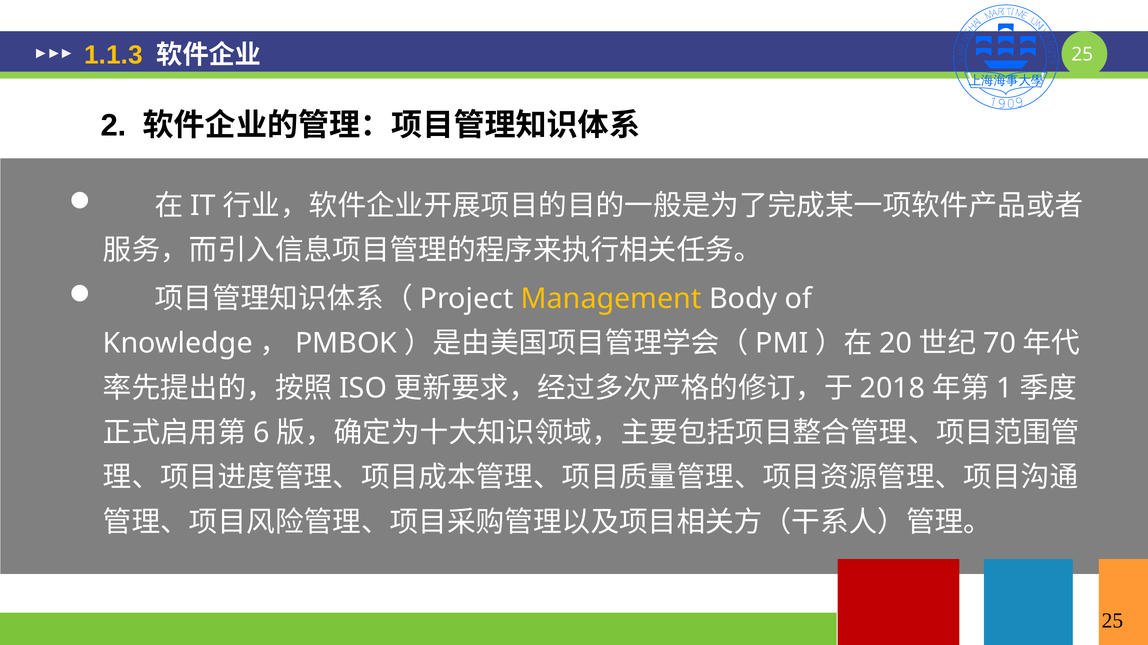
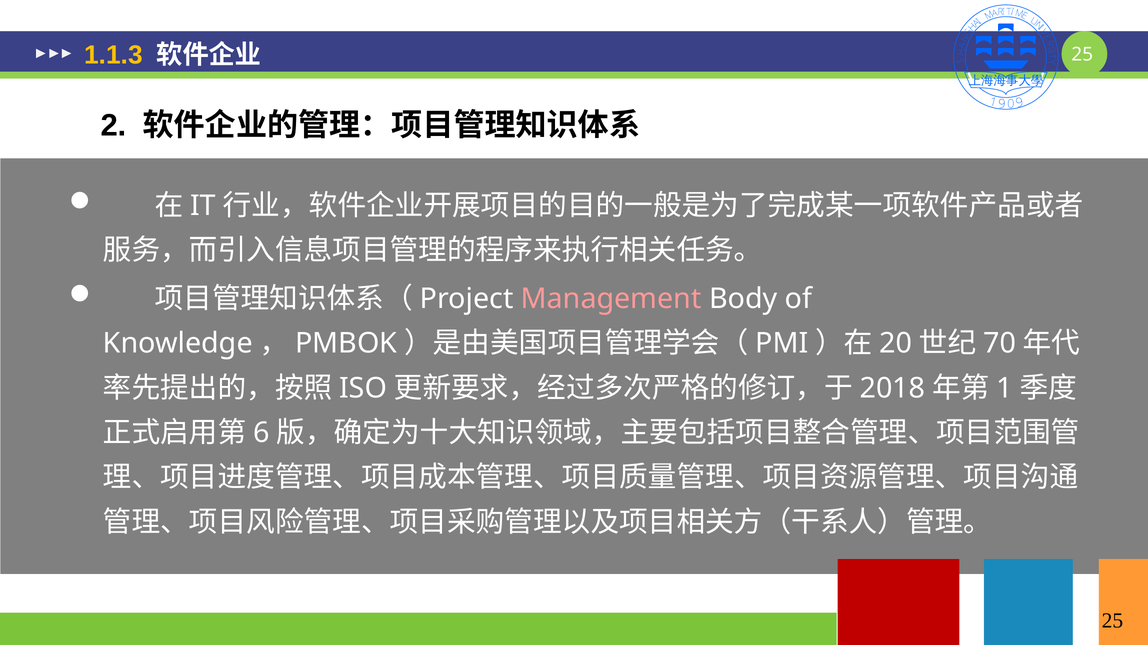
Management colour: yellow -> pink (611, 299)
